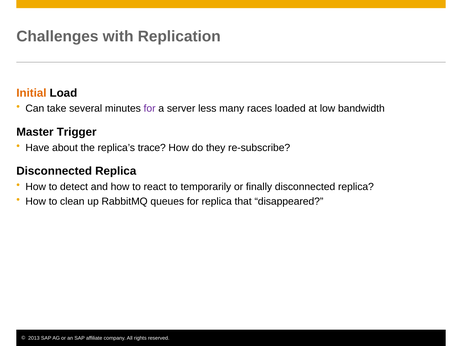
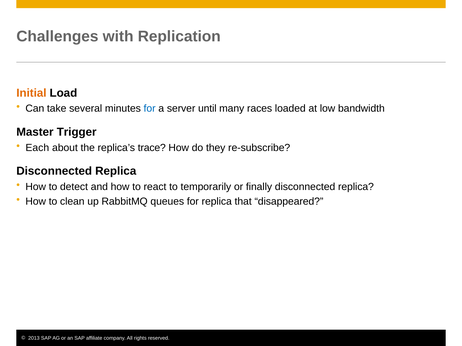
for colour: purple -> blue (150, 109)
less: less -> until (207, 109)
Have: Have -> Each (37, 148)
